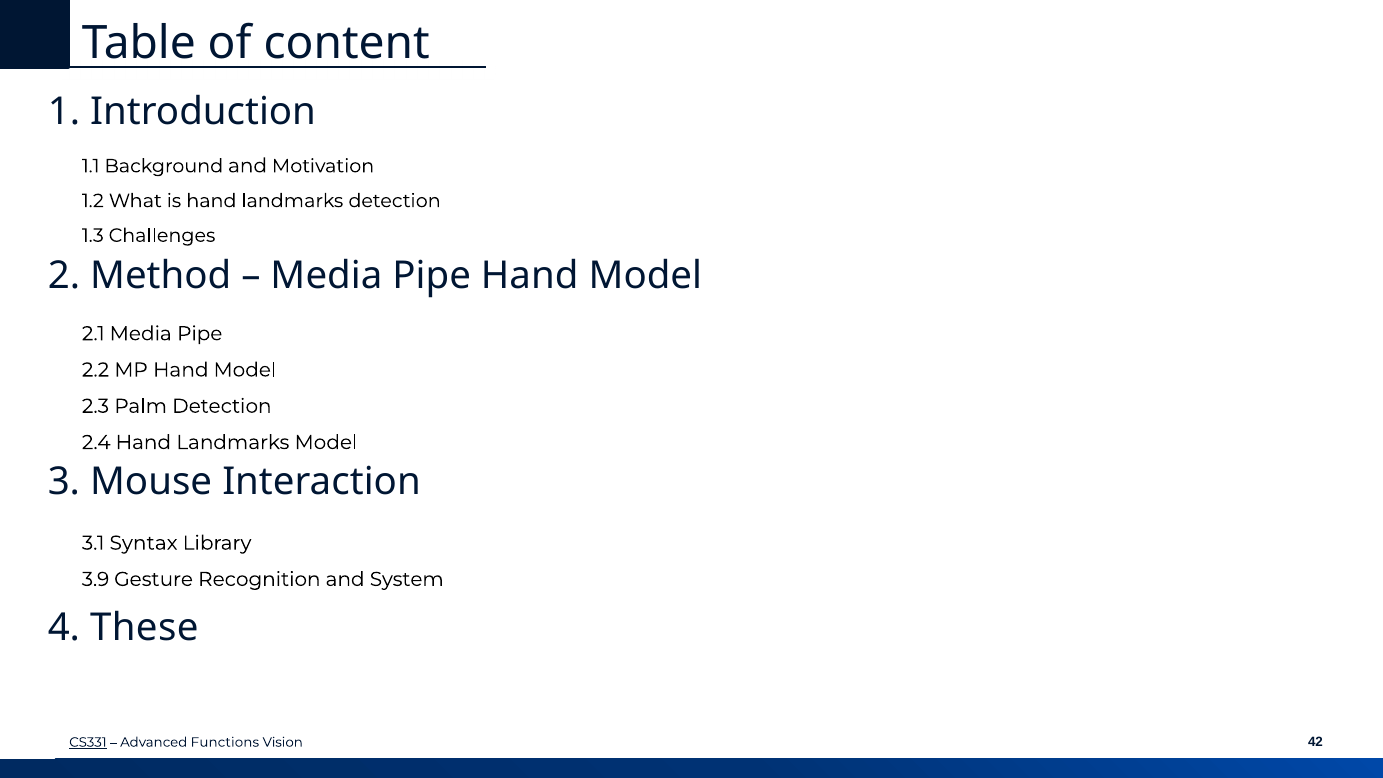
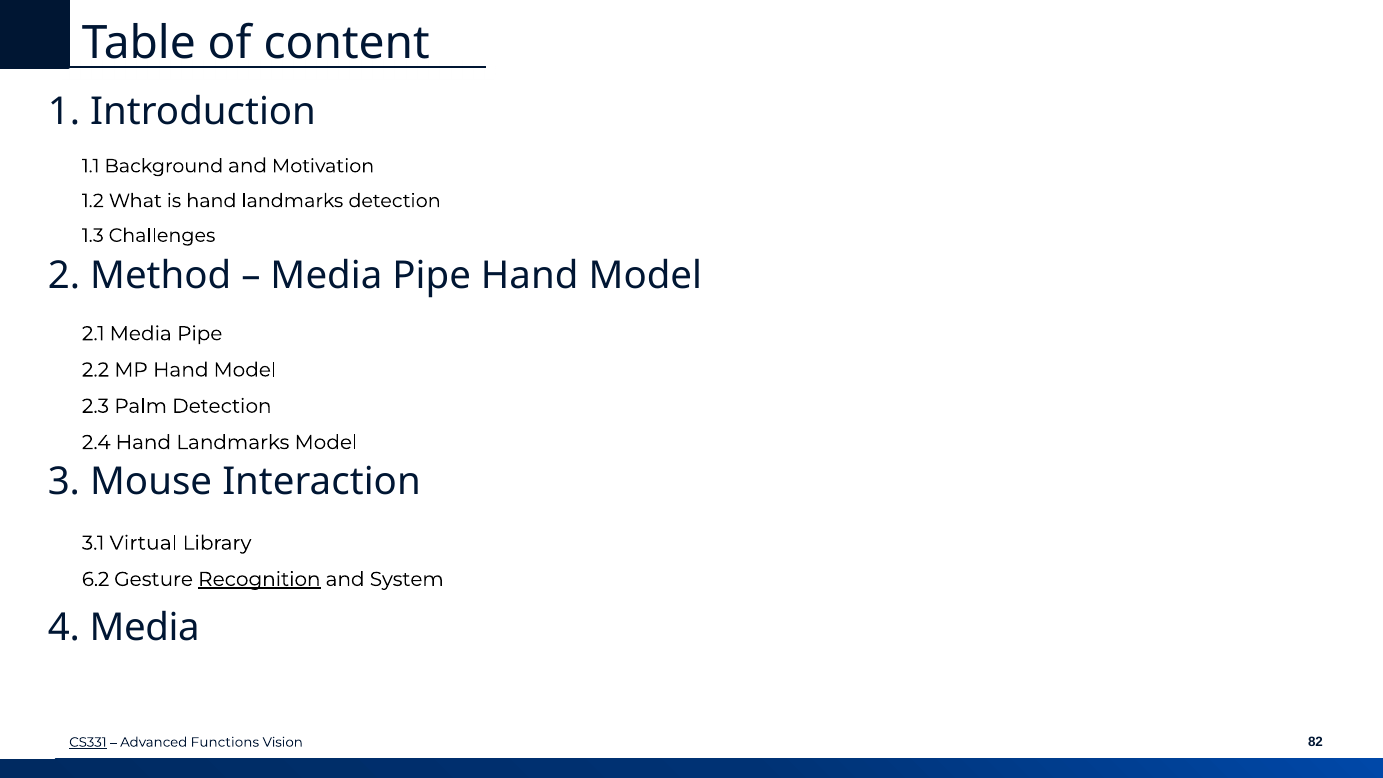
Syntax: Syntax -> Virtual (143, 543)
3.9: 3.9 -> 6.2 (96, 579)
Recognition underline: none -> present (259, 579)
4 These: These -> Media (145, 628)
42: 42 -> 82 (1316, 742)
